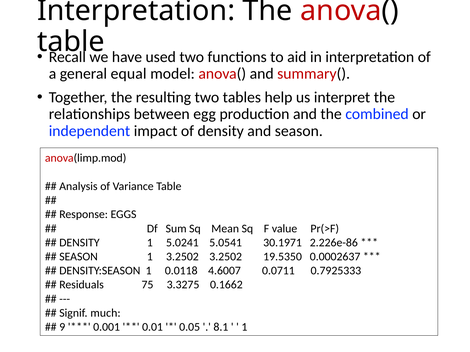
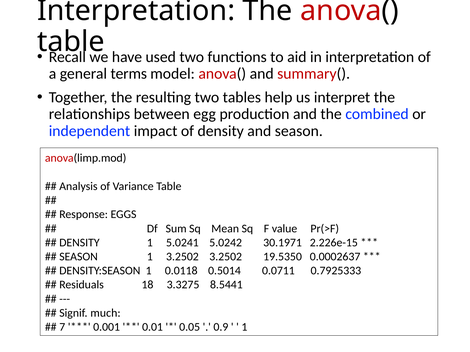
equal: equal -> terms (129, 74)
5.0541: 5.0541 -> 5.0242 (226, 243)
2.226e-86: 2.226e-86 -> 2.226e-15 (334, 243)
4.6007: 4.6007 -> 0.5014 (224, 271)
75: 75 -> 18 (147, 285)
0.1662: 0.1662 -> 8.5441 (226, 285)
9: 9 -> 7 (62, 327)
8.1: 8.1 -> 0.9 (221, 327)
